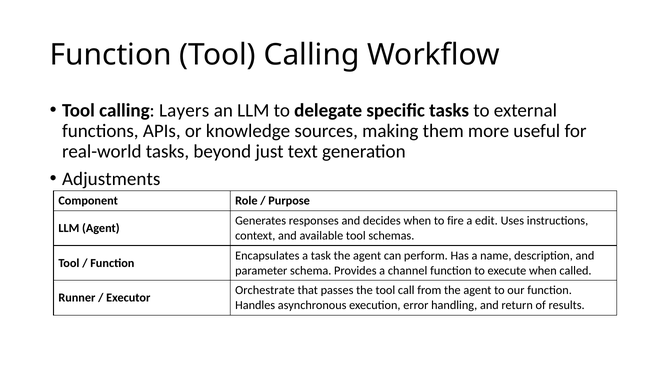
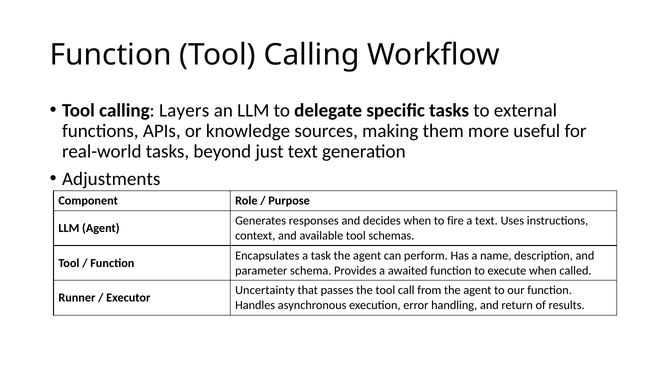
a edit: edit -> text (486, 221)
channel: channel -> awaited (408, 271)
Orchestrate: Orchestrate -> Uncertainty (265, 291)
